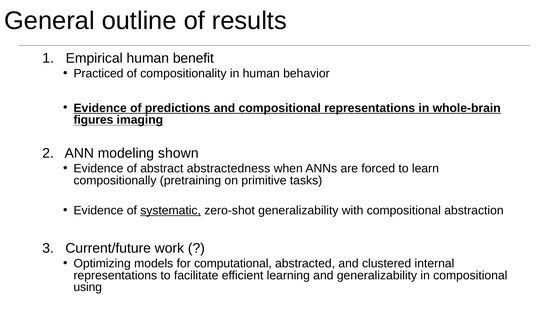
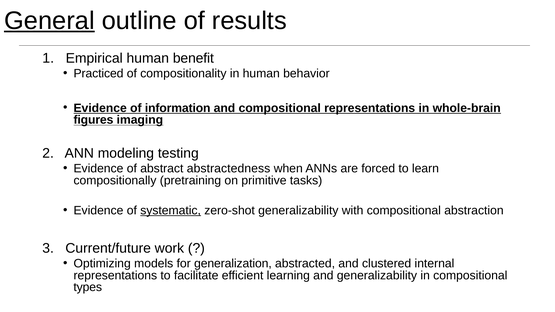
General underline: none -> present (49, 21)
predictions: predictions -> information (178, 108)
shown: shown -> testing (178, 153)
computational: computational -> generalization (233, 264)
using: using -> types (88, 287)
